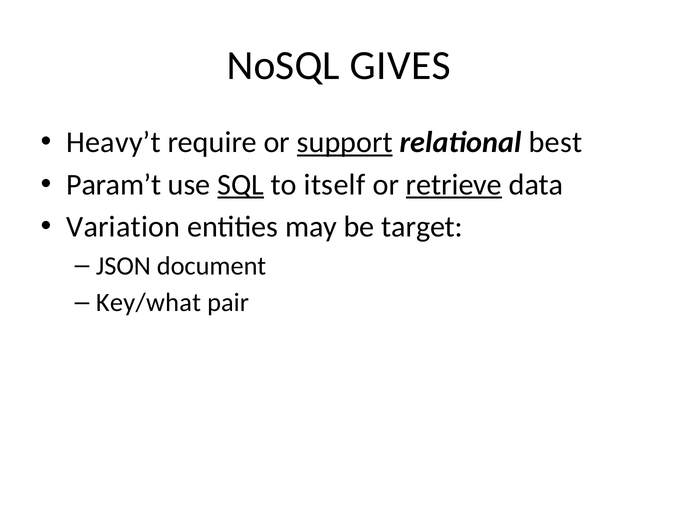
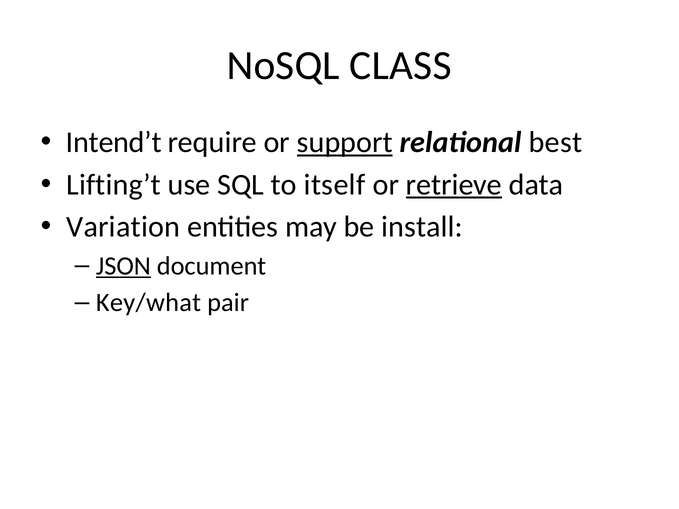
GIVES: GIVES -> CLASS (400, 66)
Heavy’t: Heavy’t -> Intend’t (114, 142)
Param’t: Param’t -> Lifting’t (114, 185)
SQL underline: present -> none (241, 185)
target: target -> install (422, 227)
JSON underline: none -> present (123, 266)
